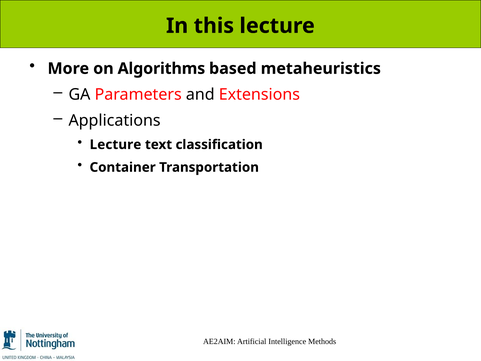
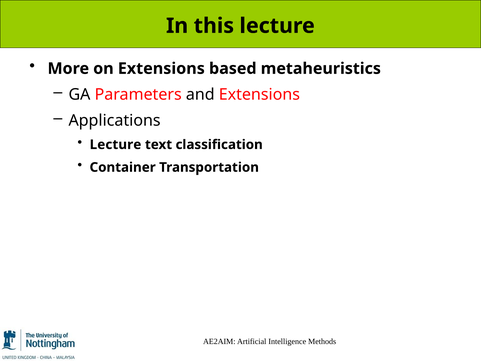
on Algorithms: Algorithms -> Extensions (161, 69)
